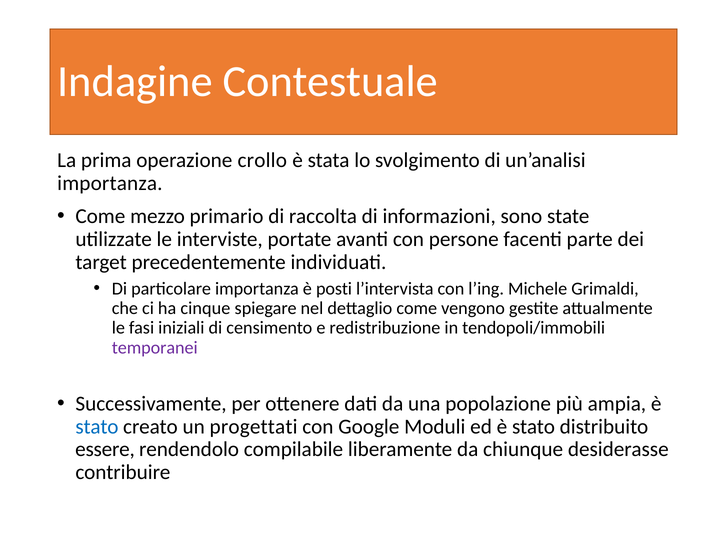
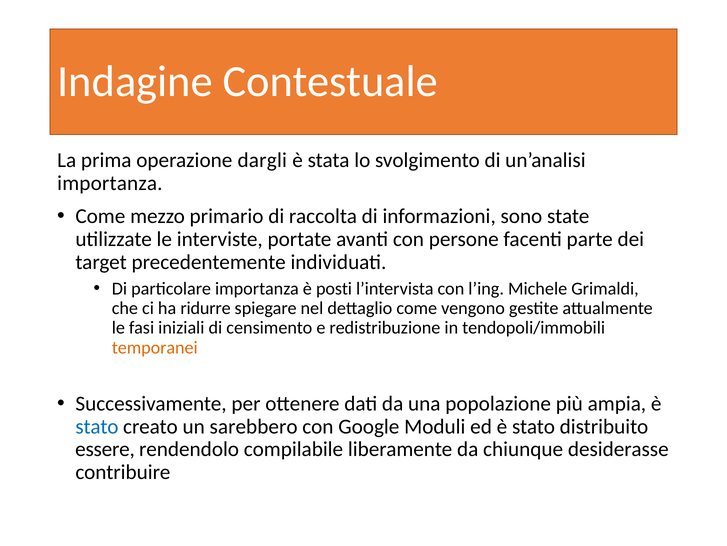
crollo: crollo -> dargli (262, 160)
cinque: cinque -> ridurre (206, 308)
temporanei colour: purple -> orange (155, 347)
progettati: progettati -> sarebbero (254, 426)
